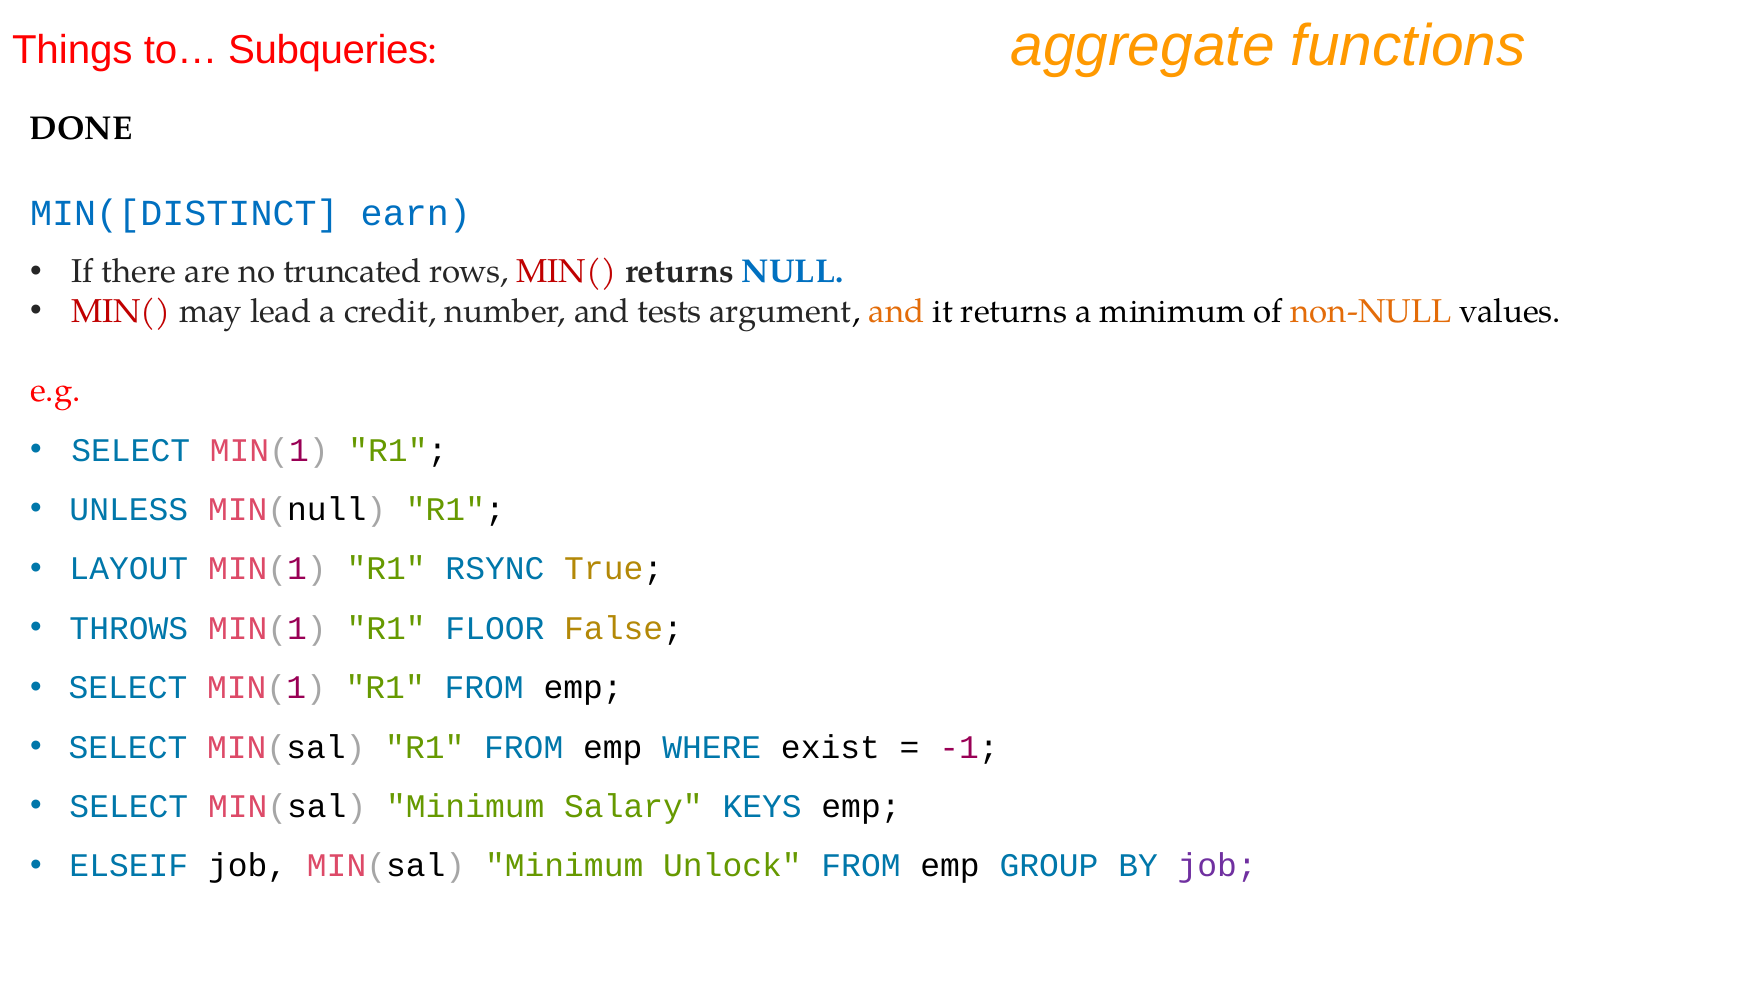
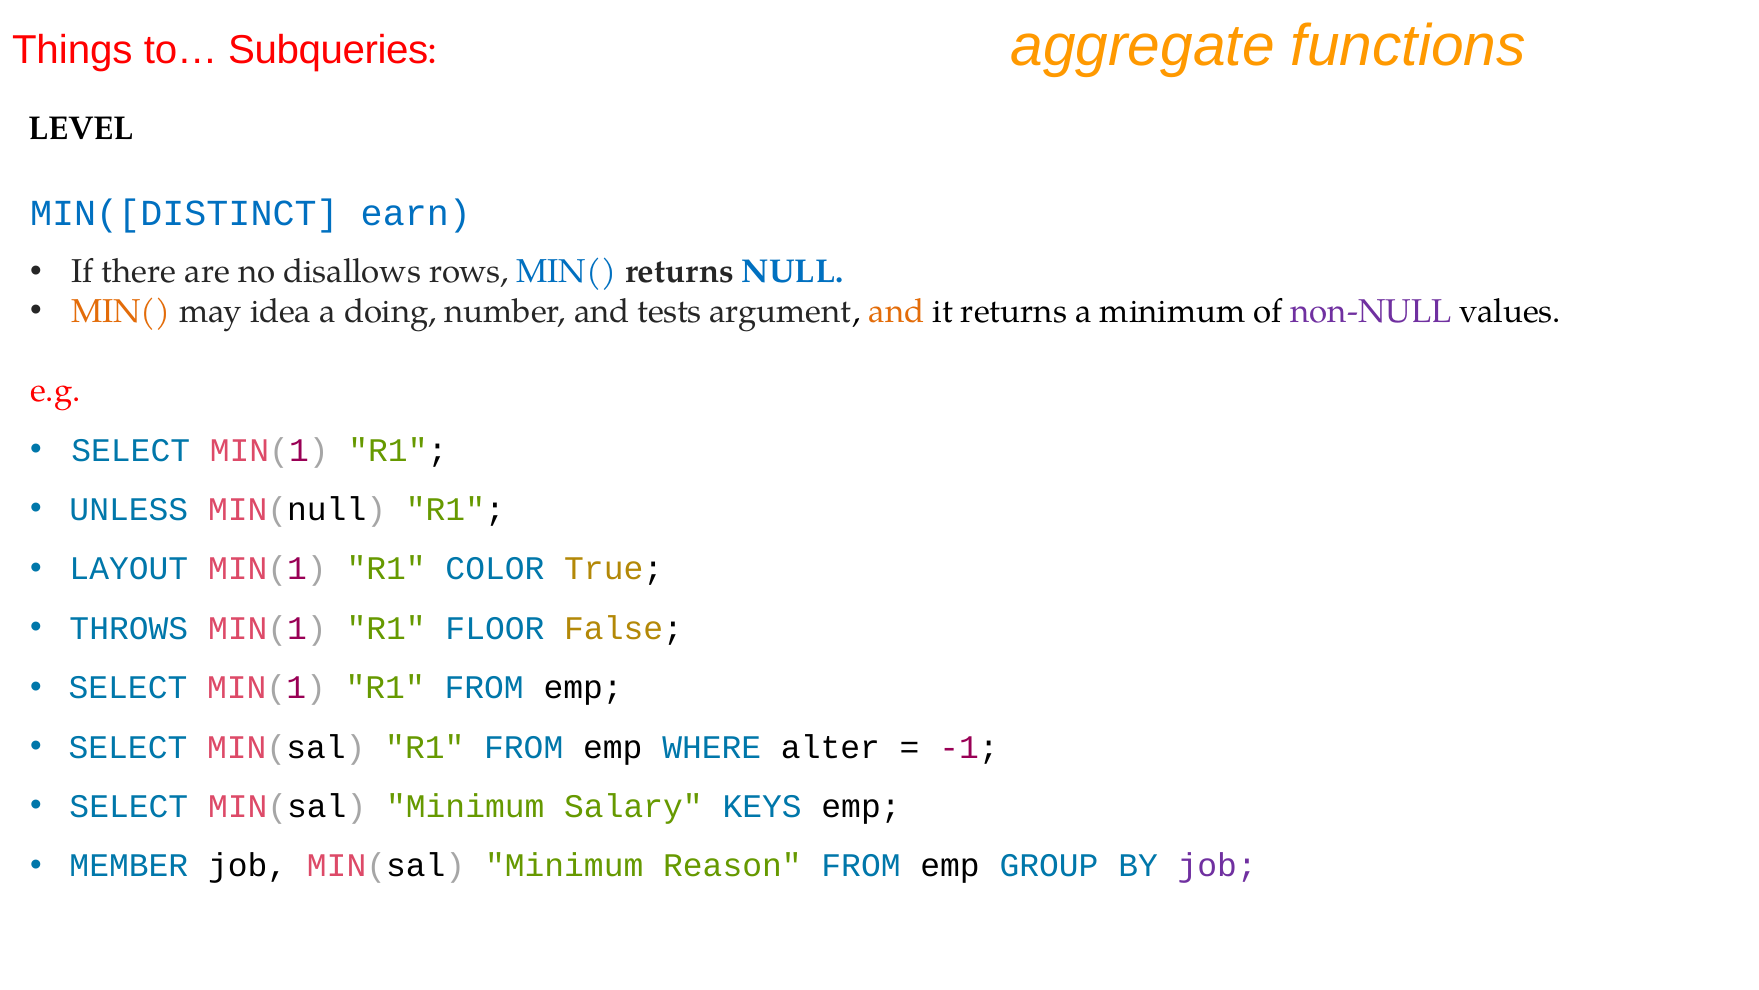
DONE: DONE -> LEVEL (81, 128)
truncated: truncated -> disallows (352, 272)
MIN( colour: red -> blue (567, 272)
MIN( colour: red -> orange (121, 311)
lead: lead -> idea (281, 311)
credit: credit -> doing (390, 311)
non-NULL colour: orange -> purple (1371, 311)
RSYNC: RSYNC -> COLOR (495, 569)
exist: exist -> alter (830, 747)
ELSEIF: ELSEIF -> MEMBER (129, 866)
Unlock: Unlock -> Reason (732, 866)
